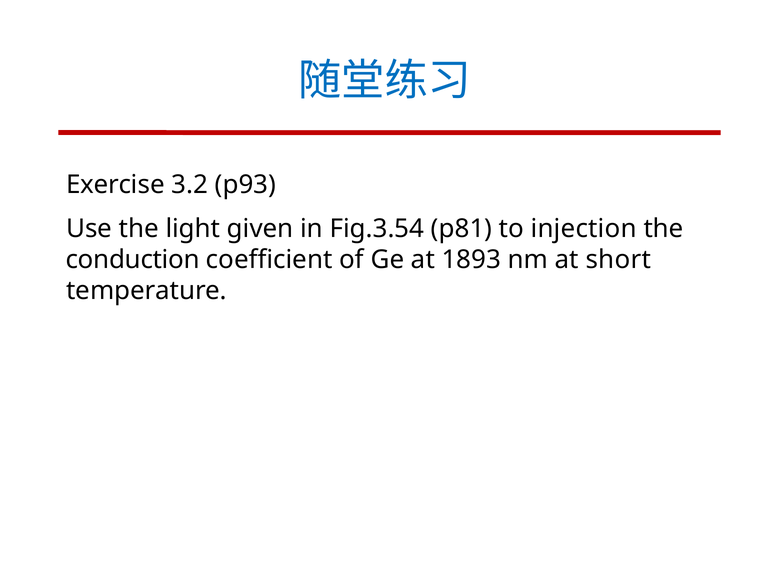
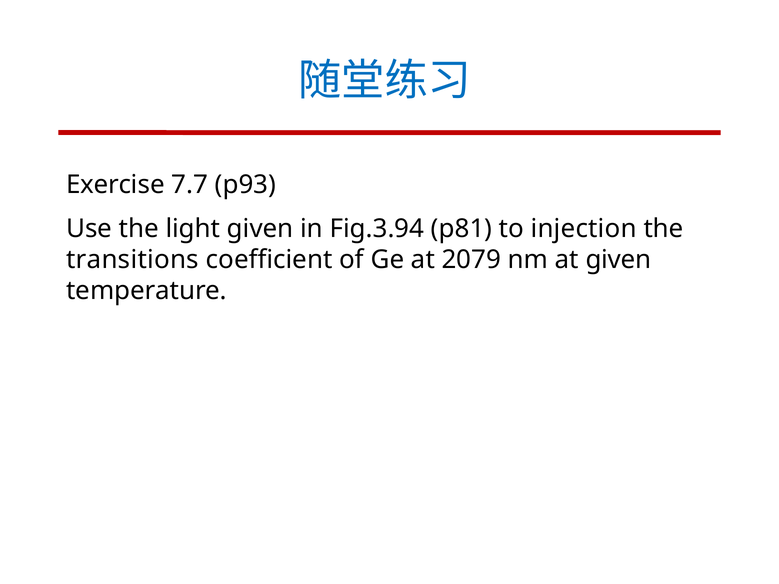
3.2: 3.2 -> 7.7 (190, 185)
Fig.3.54: Fig.3.54 -> Fig.3.94 (377, 229)
conduction: conduction -> transitions (133, 260)
1893: 1893 -> 2079 (471, 260)
at short: short -> given (619, 260)
